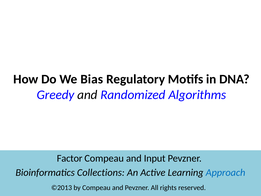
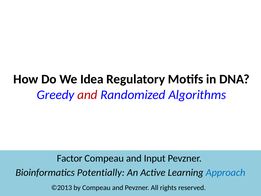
Bias: Bias -> Idea (92, 79)
and colour: black -> red (87, 95)
Collections: Collections -> Potentially (101, 172)
